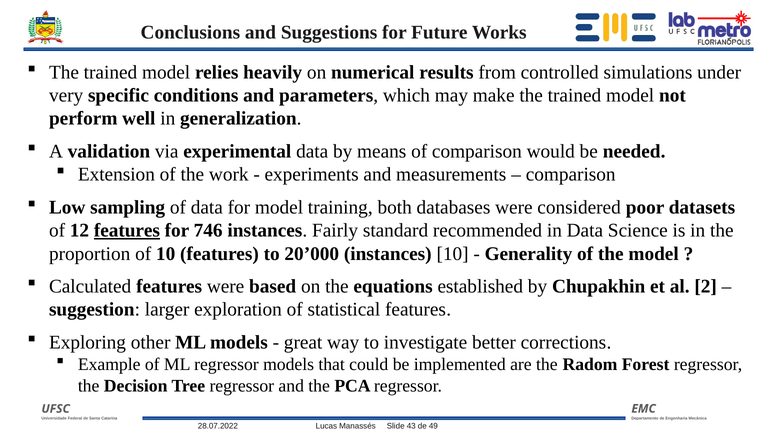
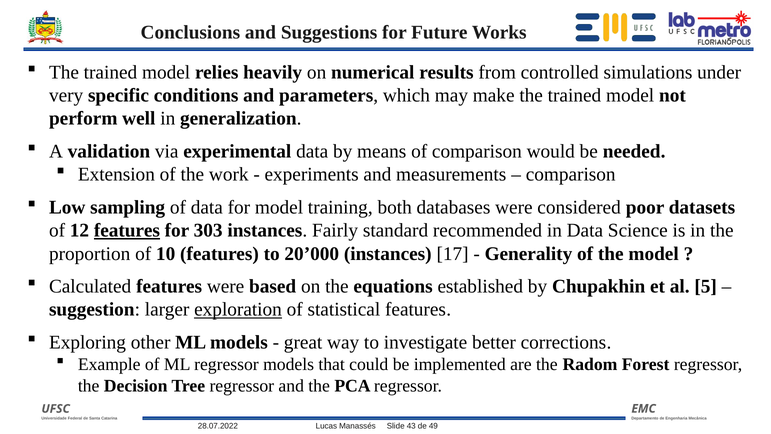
746: 746 -> 303 (208, 230)
instances 10: 10 -> 17 (453, 253)
2: 2 -> 5 (706, 286)
exploration underline: none -> present (238, 309)
